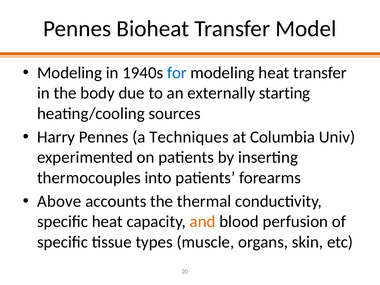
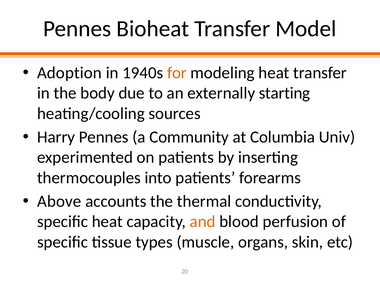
Modeling: Modeling -> Adoption (69, 73)
for colour: blue -> orange (177, 73)
Techniques: Techniques -> Community (189, 137)
